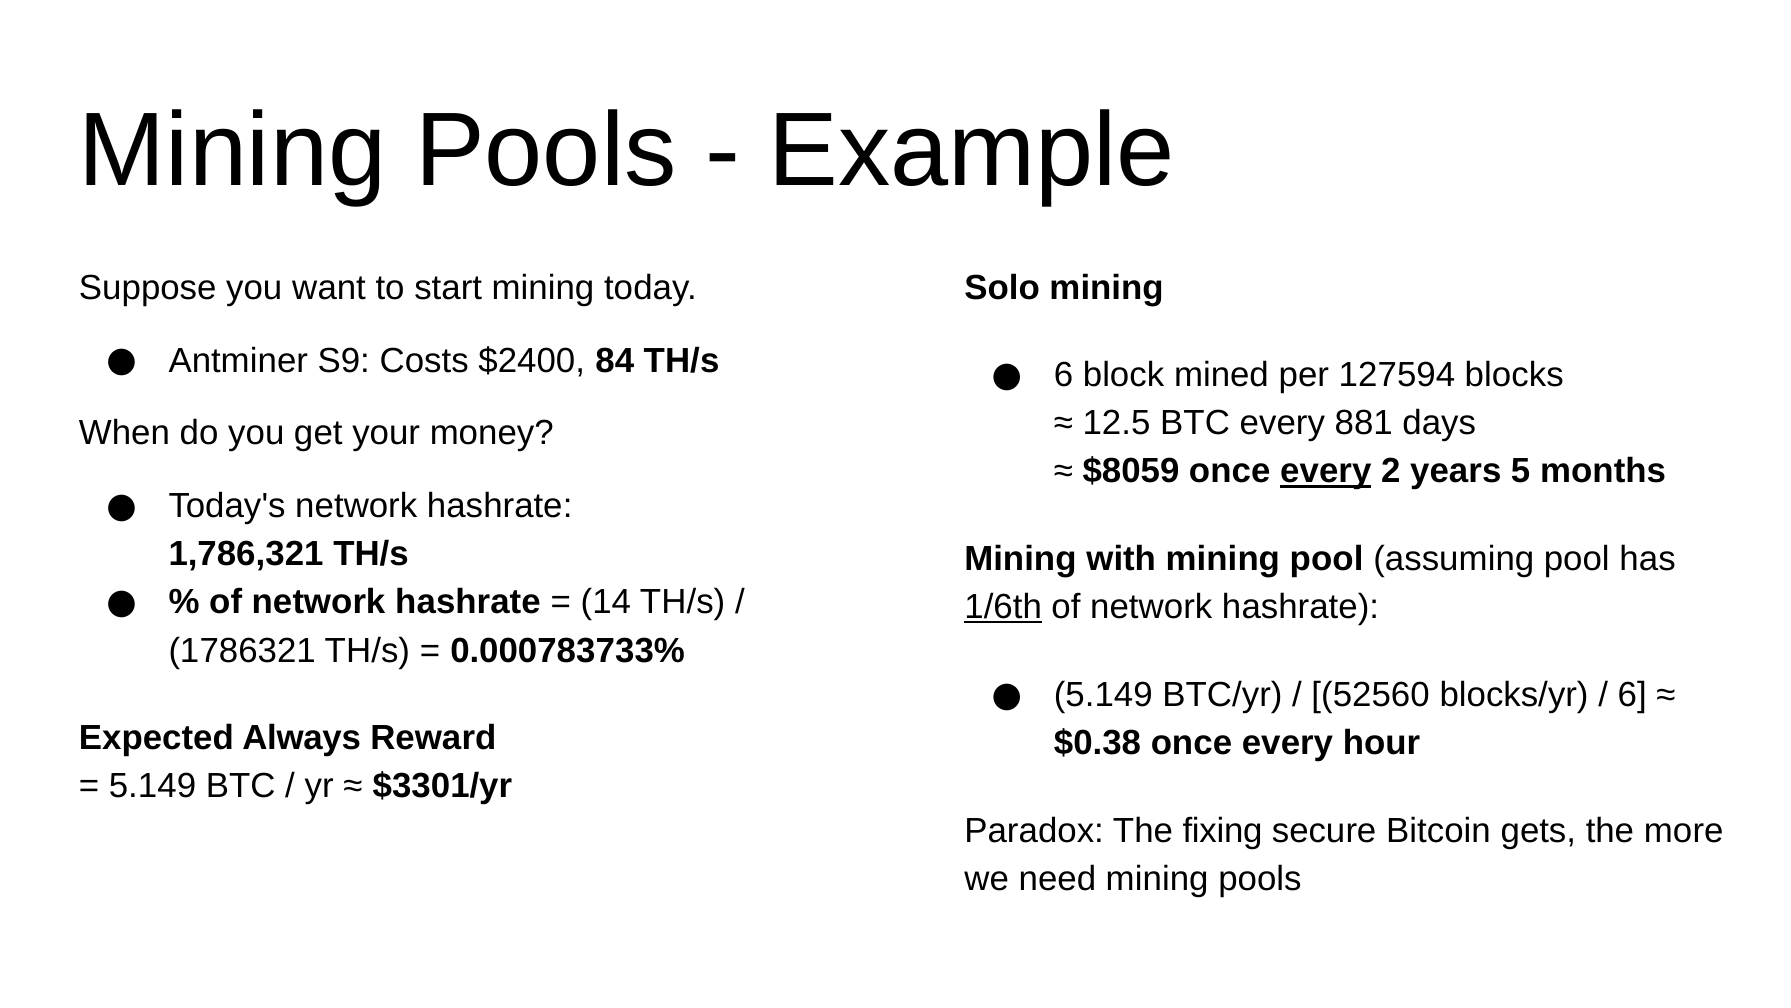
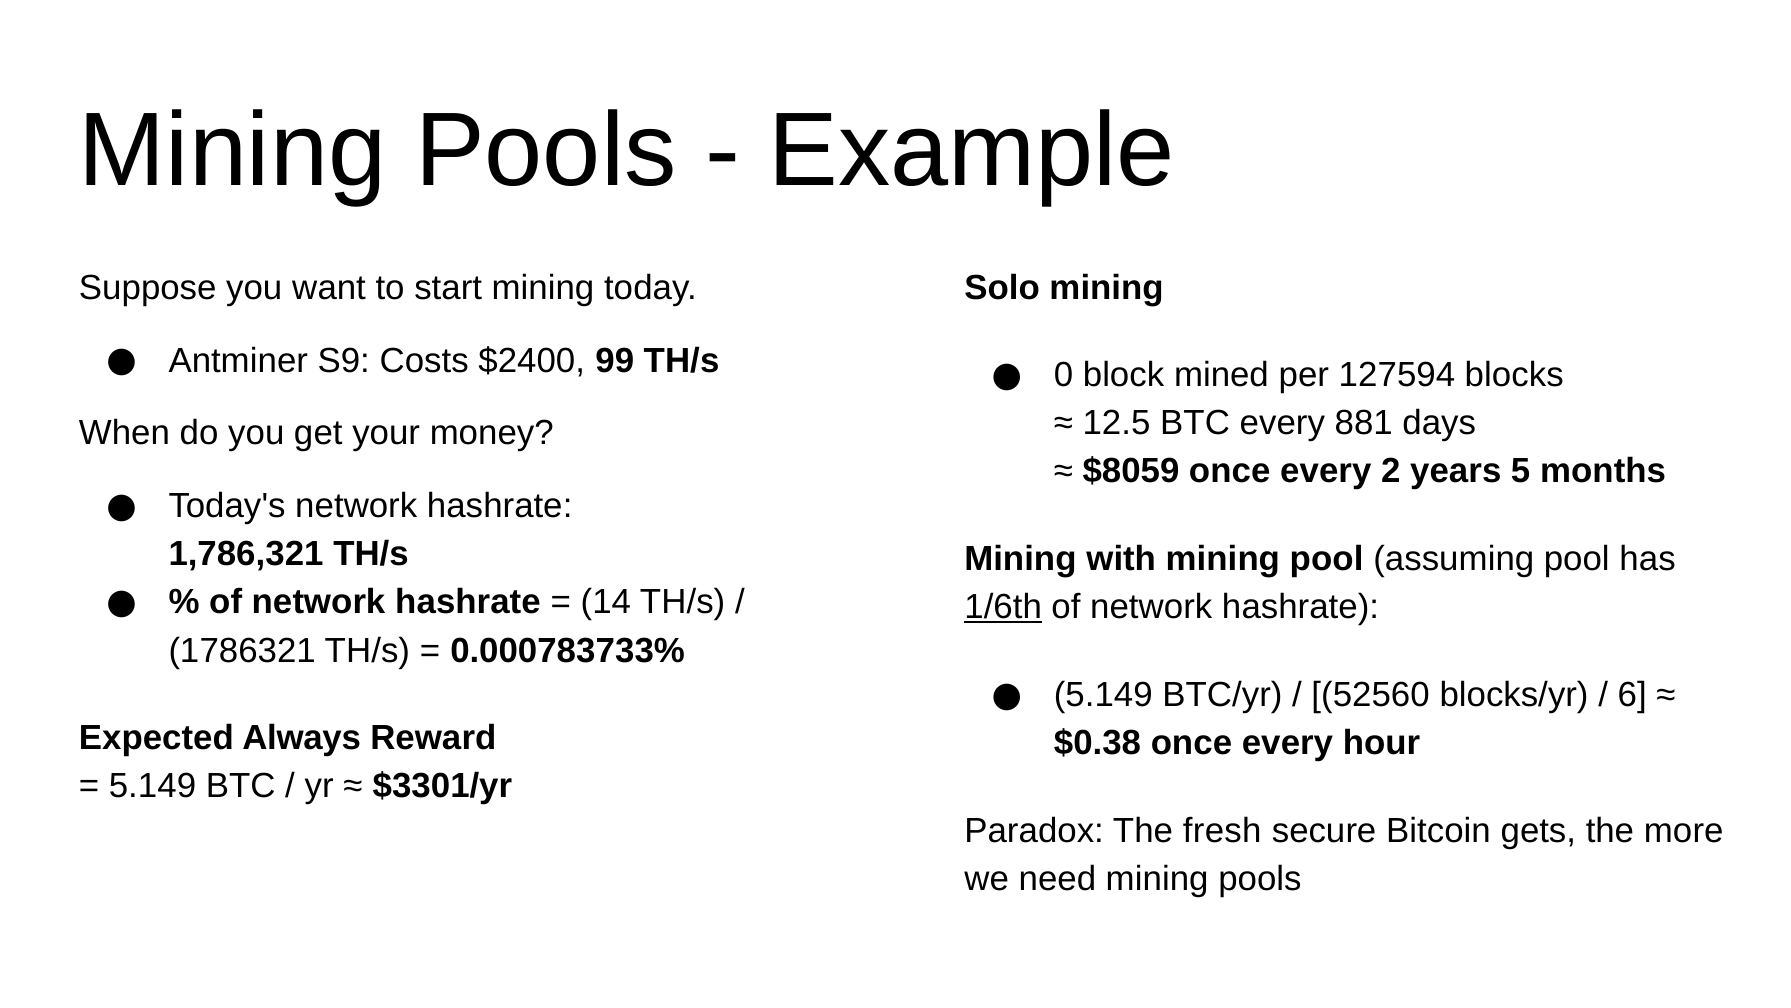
84: 84 -> 99 (615, 360)
6: 6 -> 0 (1064, 375)
every underline: present -> none (1326, 471)
fixing: fixing -> fresh (1222, 831)
